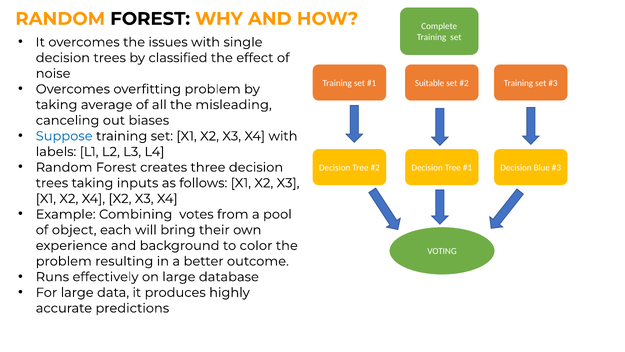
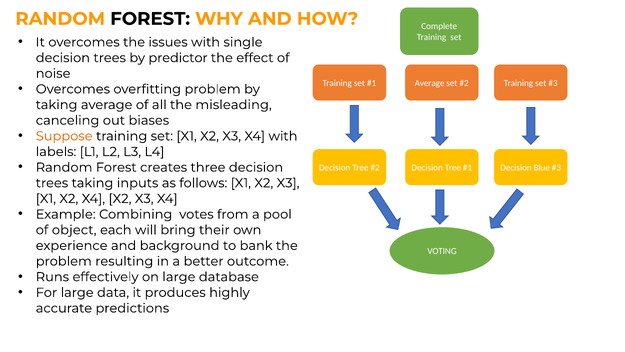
classified: classified -> predictor (178, 58)
Suitable: Suitable -> Average (430, 83)
Suppose colour: blue -> orange (64, 136)
color: color -> bank (256, 245)
